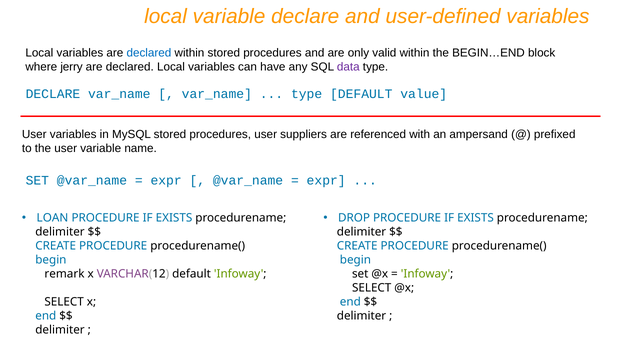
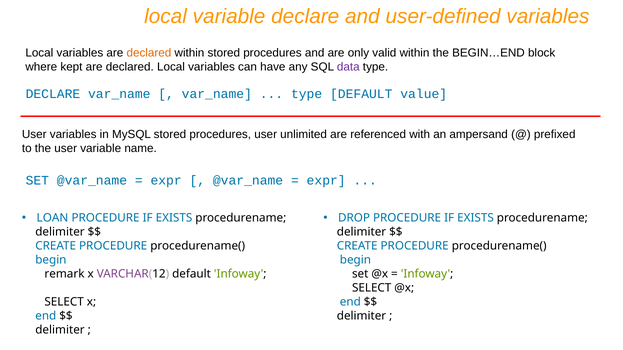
declared colour: blue -> orange (149, 53)
jerry: jerry -> kept (71, 67)
suppliers: suppliers -> unlimited (304, 135)
